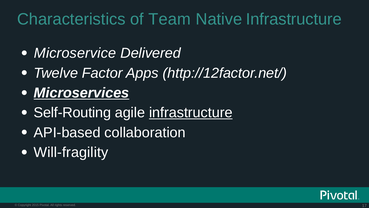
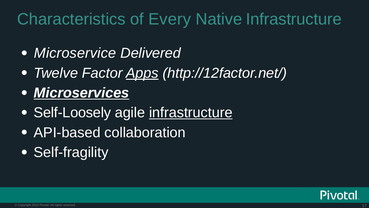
Team: Team -> Every (170, 19)
Apps underline: none -> present (142, 73)
Self-Routing: Self-Routing -> Self-Loosely (72, 113)
Will-fragility: Will-fragility -> Self-fragility (71, 152)
